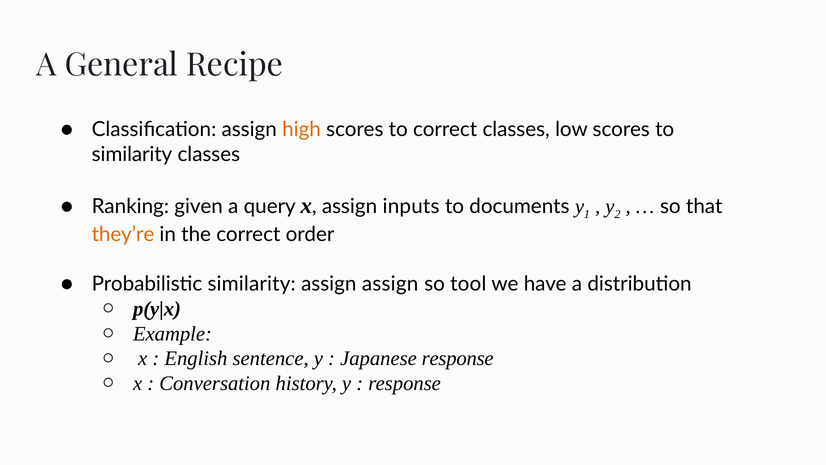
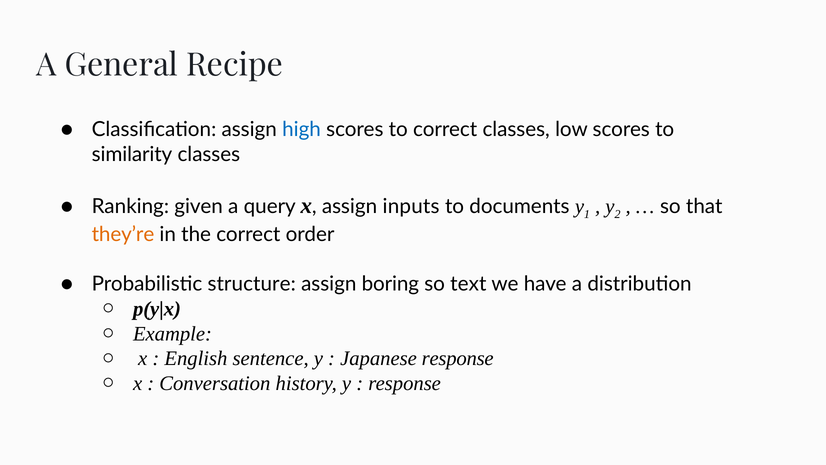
high colour: orange -> blue (302, 130)
Probabilistic similarity: similarity -> structure (252, 284)
assign assign: assign -> boring (390, 284)
tool: tool -> text (468, 284)
